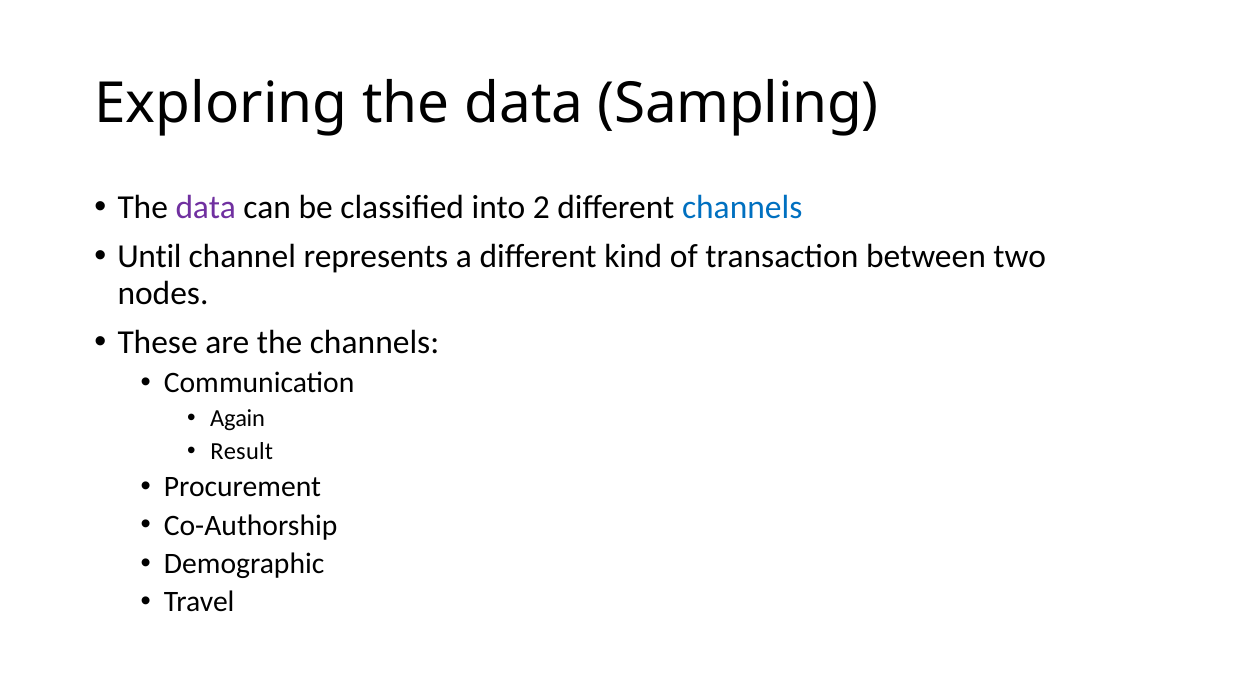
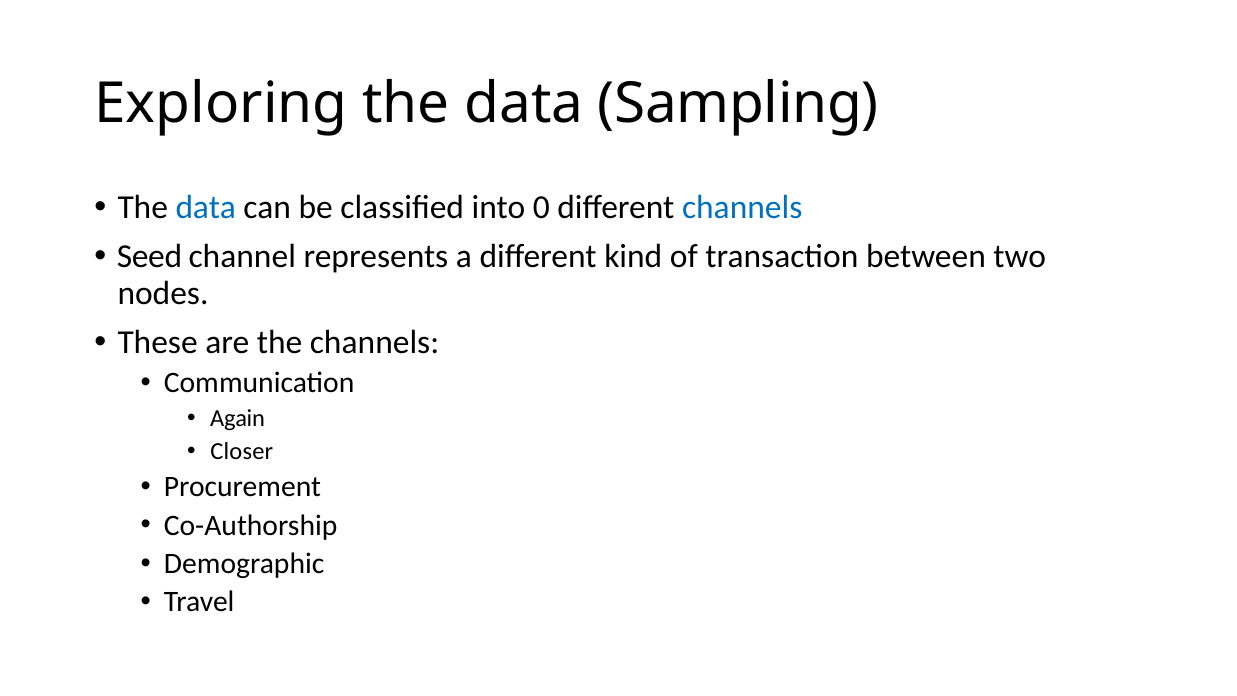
data colour: purple -> blue (206, 208)
2: 2 -> 0 (541, 208)
Until: Until -> Seed (149, 257)
Result: Result -> Closer (242, 451)
